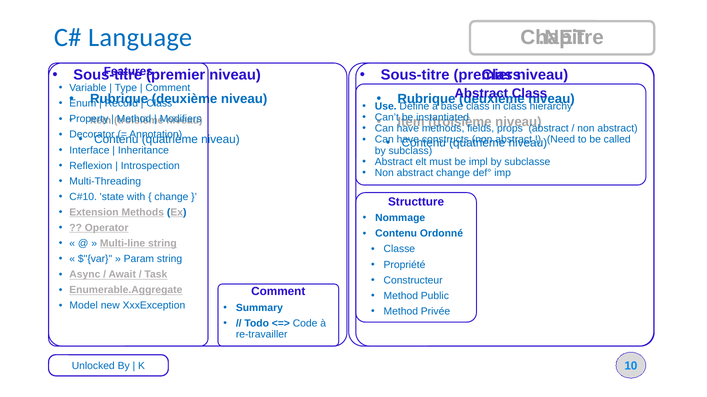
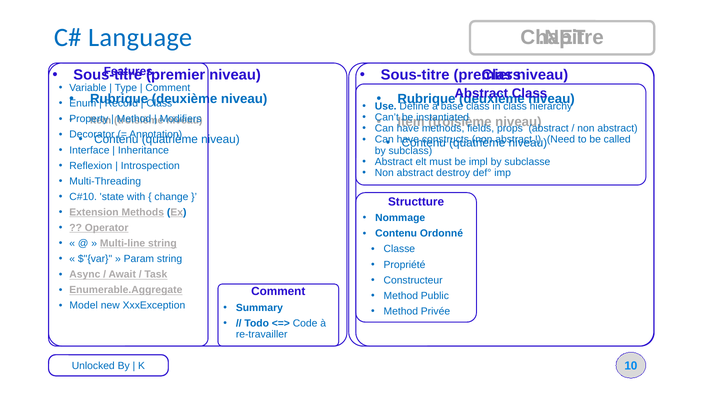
abstract change: change -> destroy (453, 173)
